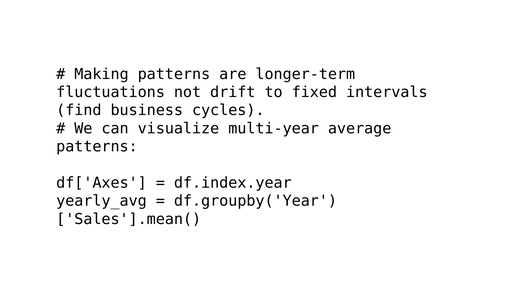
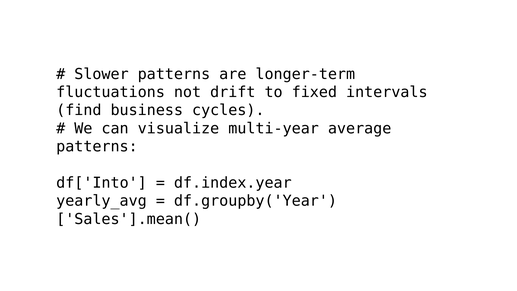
Making: Making -> Slower (101, 74)
df['Axes: df['Axes -> df['Into (102, 183)
